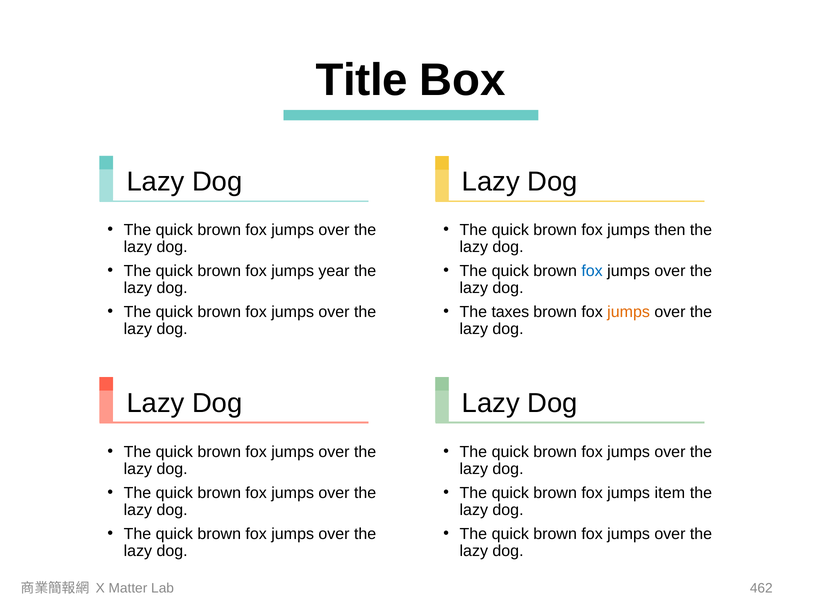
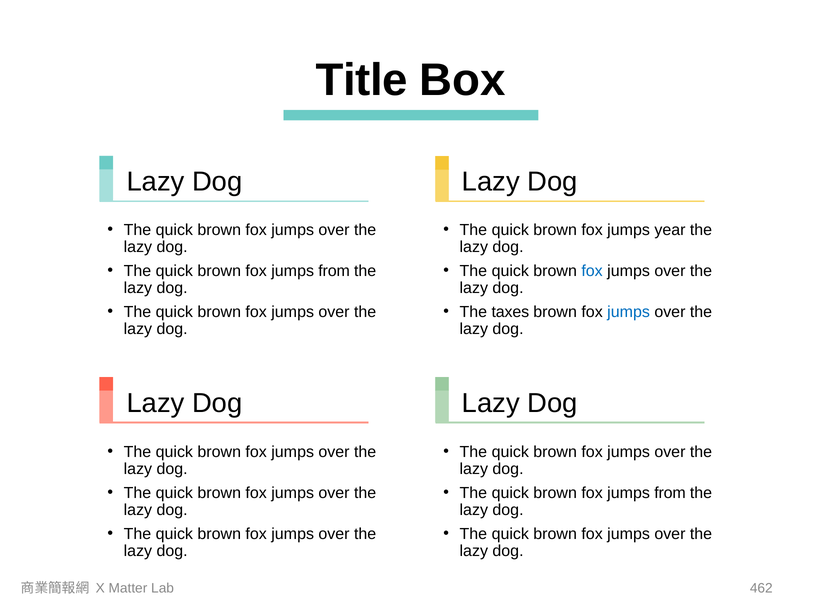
then: then -> year (670, 230)
year: year -> from (334, 271)
jumps colour: orange -> blue (629, 312)
item: item -> from (670, 493)
